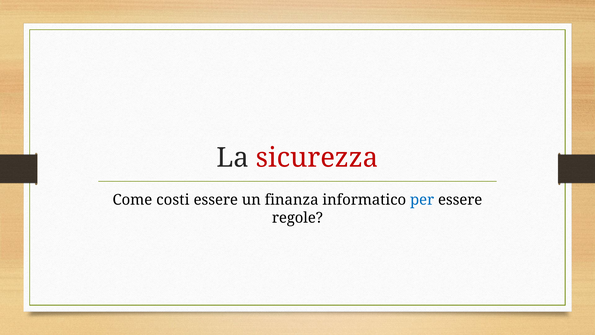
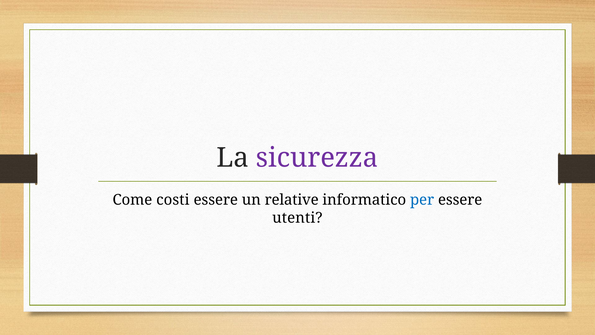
sicurezza colour: red -> purple (317, 158)
finanza: finanza -> relative (292, 200)
regole: regole -> utenti (297, 218)
